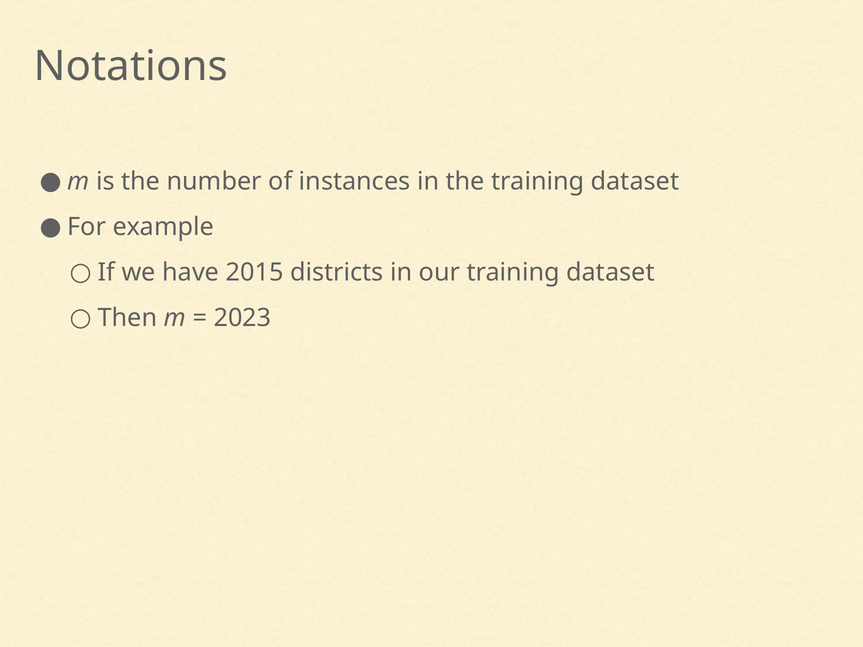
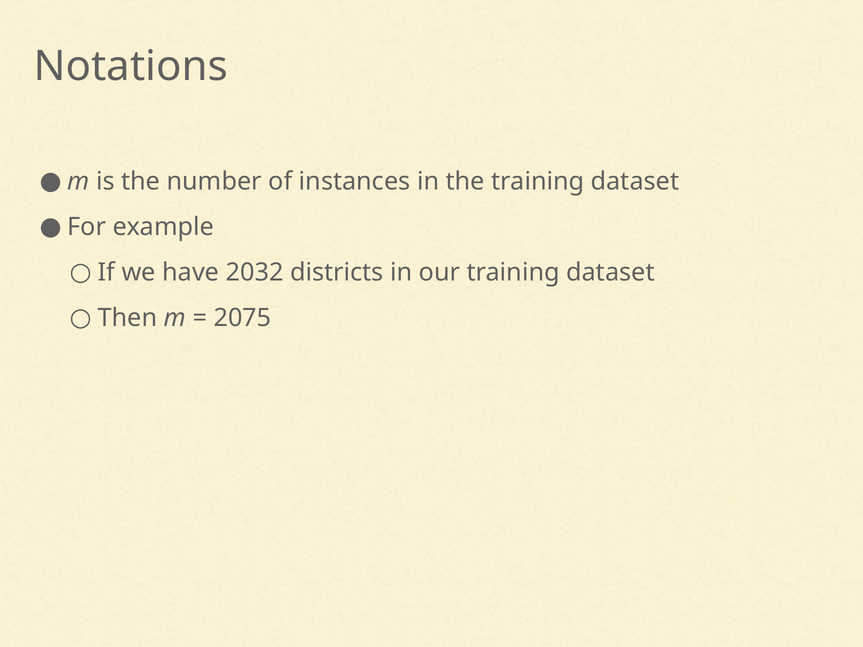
2015: 2015 -> 2032 (255, 272)
2023: 2023 -> 2075 (242, 318)
